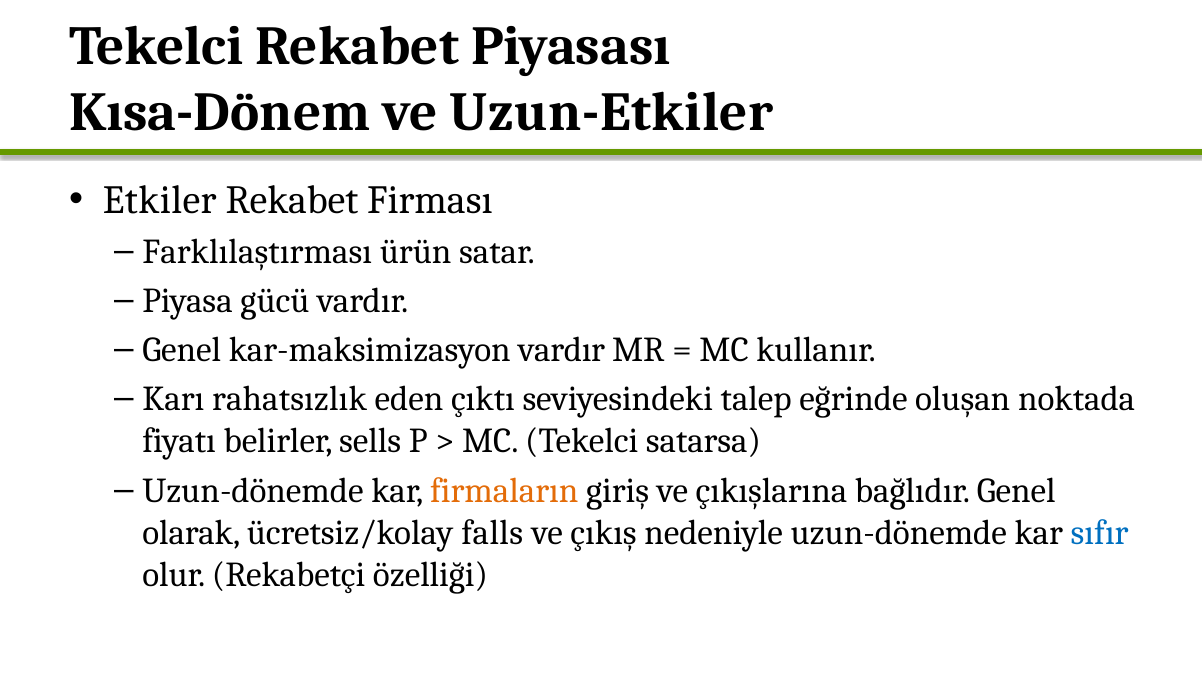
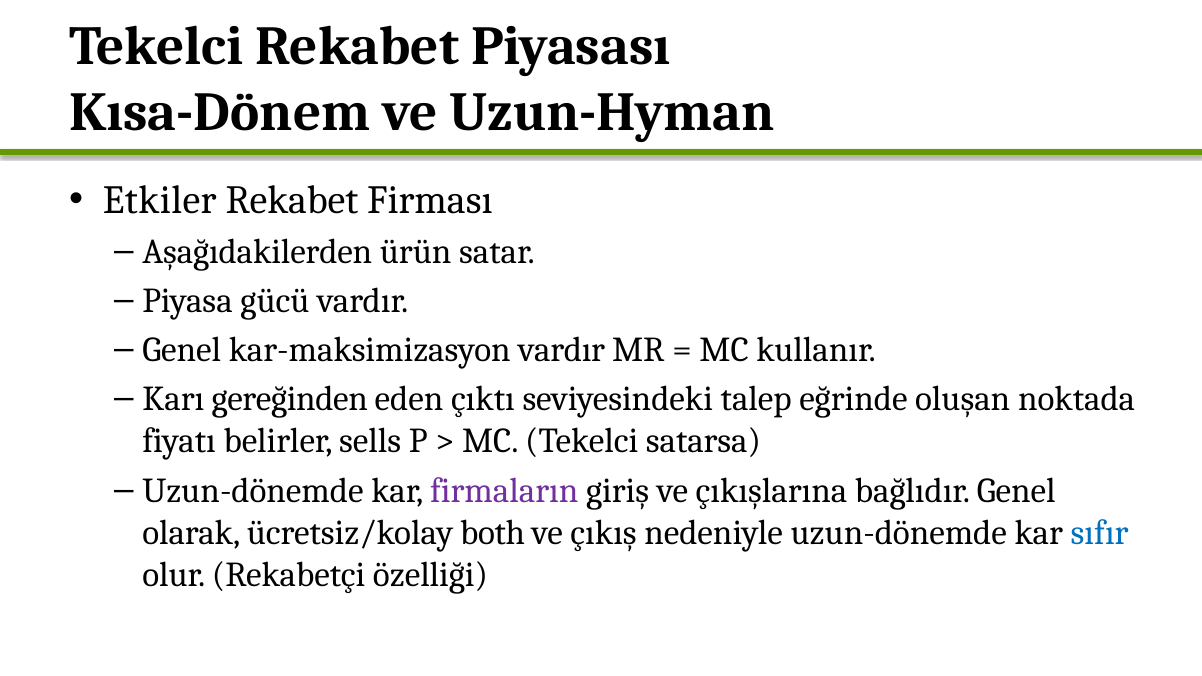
Uzun-Etkiler: Uzun-Etkiler -> Uzun-Hyman (612, 112)
Farklılaştırması: Farklılaştırması -> Aşağıdakilerden (257, 252)
rahatsızlık: rahatsızlık -> gereğinden (290, 399)
firmaların colour: orange -> purple (504, 491)
falls: falls -> both (493, 533)
